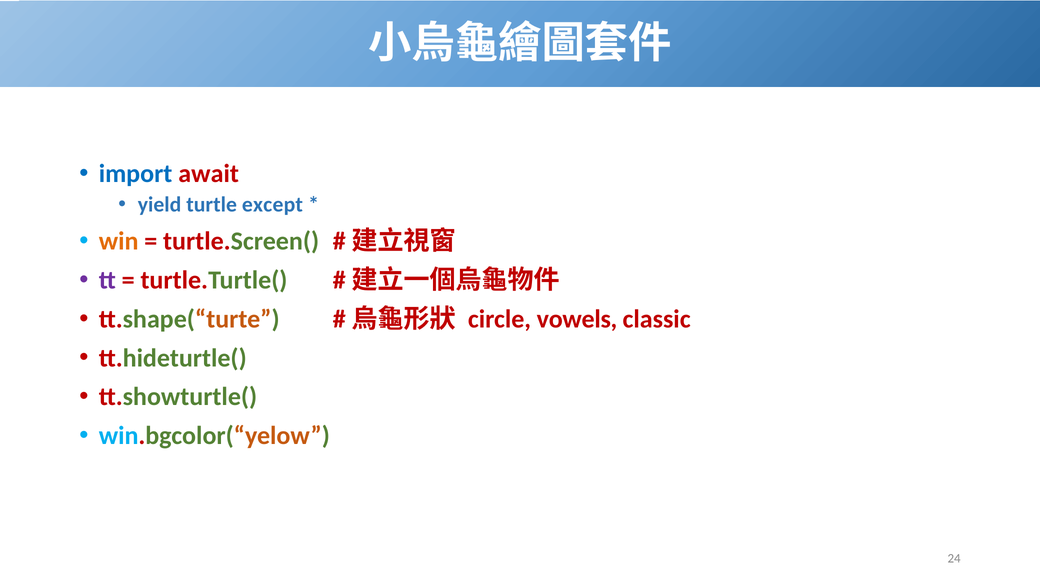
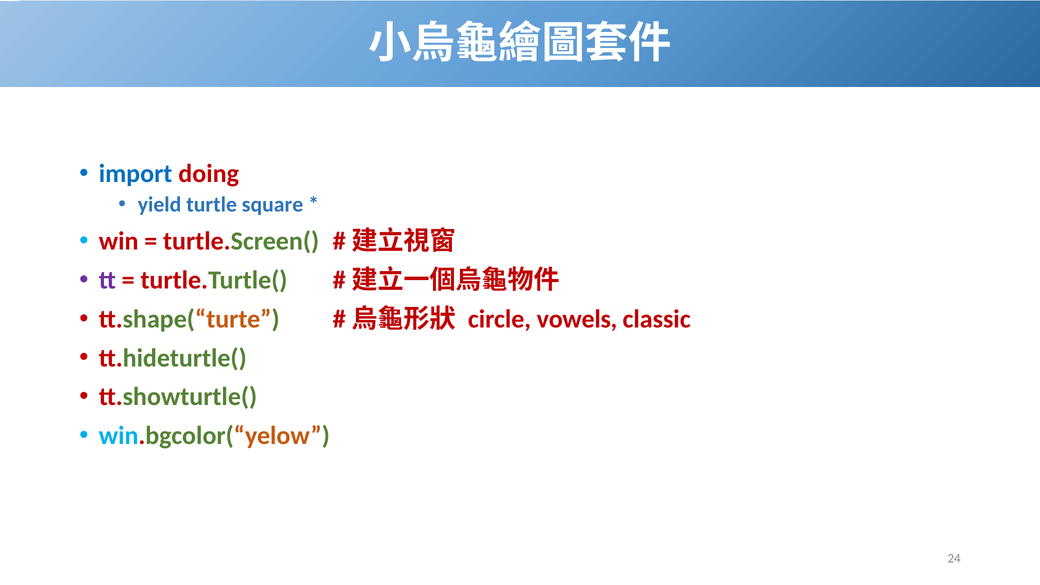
await: await -> doing (209, 174)
except: except -> square (273, 205)
win colour: orange -> red (119, 241)
